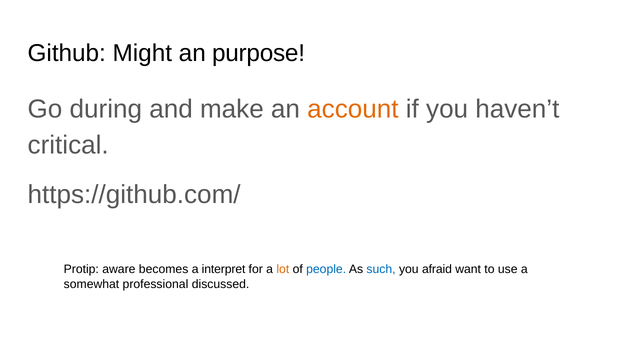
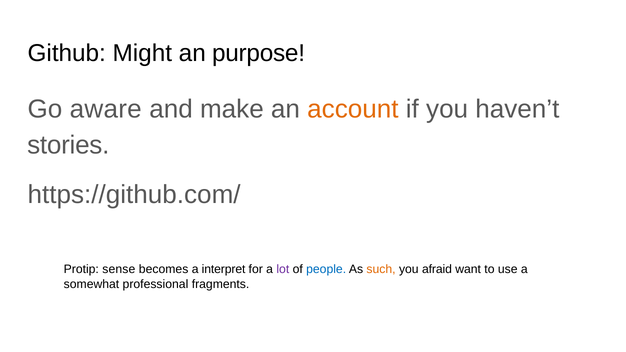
during: during -> aware (106, 109)
critical: critical -> stories (68, 145)
aware: aware -> sense (119, 270)
lot colour: orange -> purple (283, 270)
such colour: blue -> orange (381, 270)
discussed: discussed -> fragments (221, 284)
